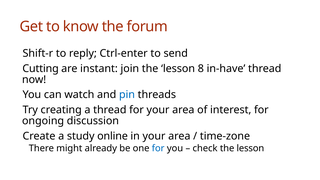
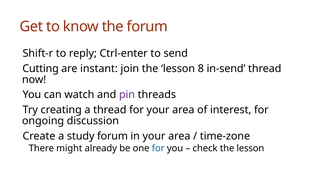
in-have: in-have -> in-send (226, 69)
pin colour: blue -> purple (127, 95)
study online: online -> forum (113, 136)
